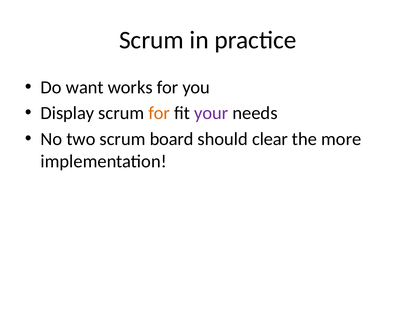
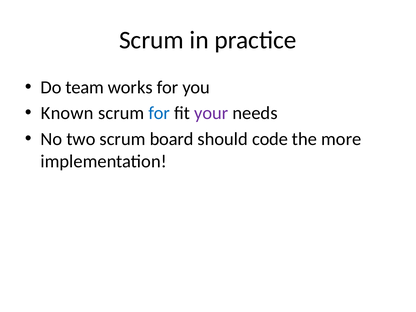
want: want -> team (85, 87)
Display: Display -> Known (67, 113)
for colour: orange -> blue (159, 113)
clear: clear -> code (270, 139)
